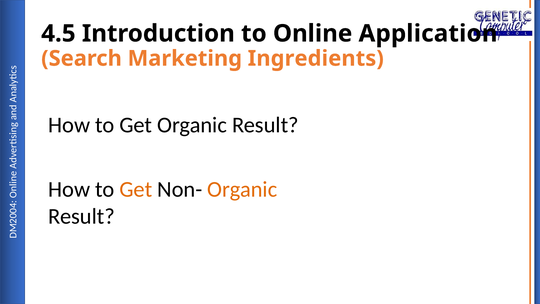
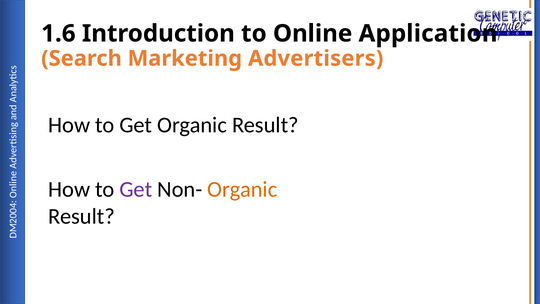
4.5: 4.5 -> 1.6 (58, 34)
Ingredients: Ingredients -> Advertisers (316, 58)
Get colour: orange -> purple (136, 189)
